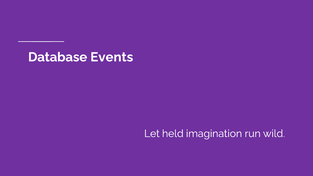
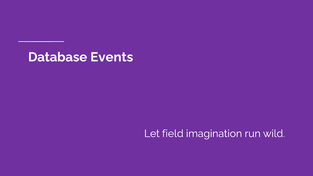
held: held -> field (173, 134)
